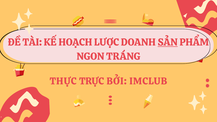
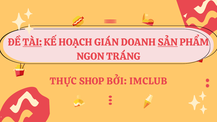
TÀI underline: none -> present (32, 42)
LƯỢC: LƯỢC -> GIÁN (106, 42)
TRỰC: TRỰC -> SHOP (92, 81)
